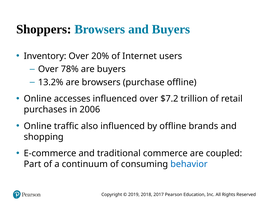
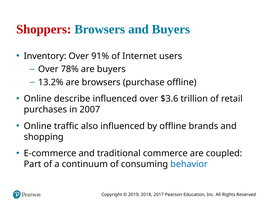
Shoppers colour: black -> red (44, 29)
20%: 20% -> 91% (100, 56)
accesses: accesses -> describe (72, 99)
$7.2: $7.2 -> $3.6 (169, 99)
2006: 2006 -> 2007 (90, 109)
